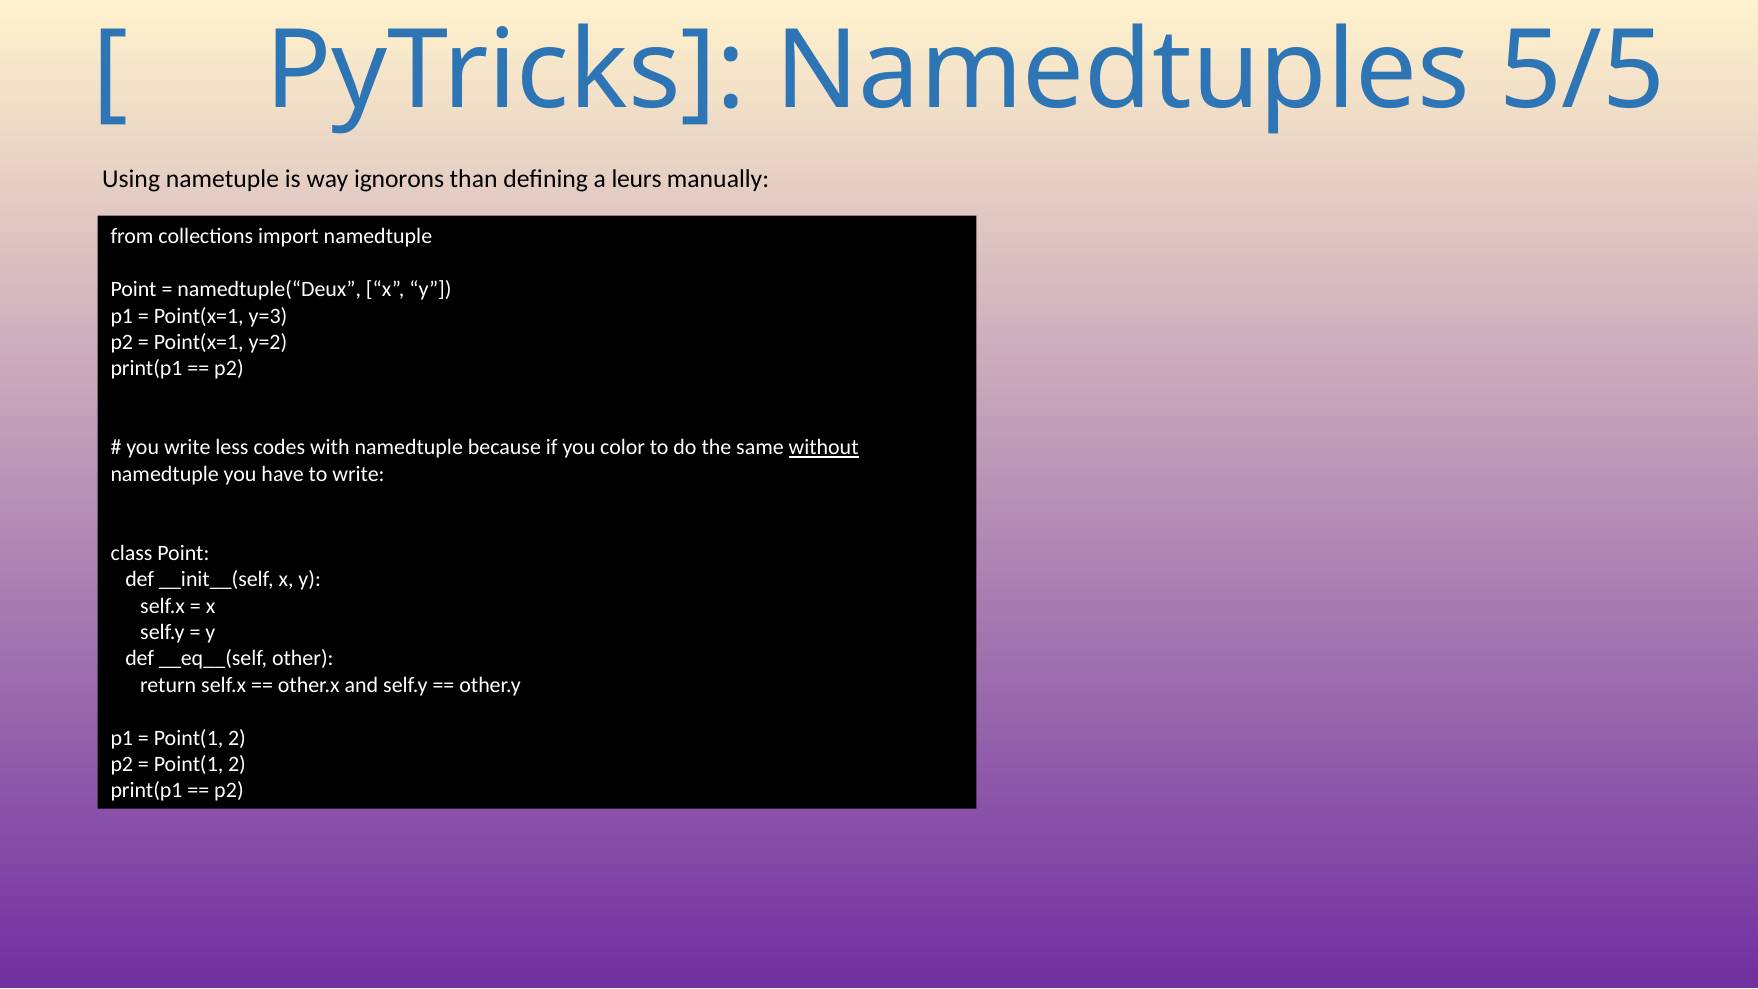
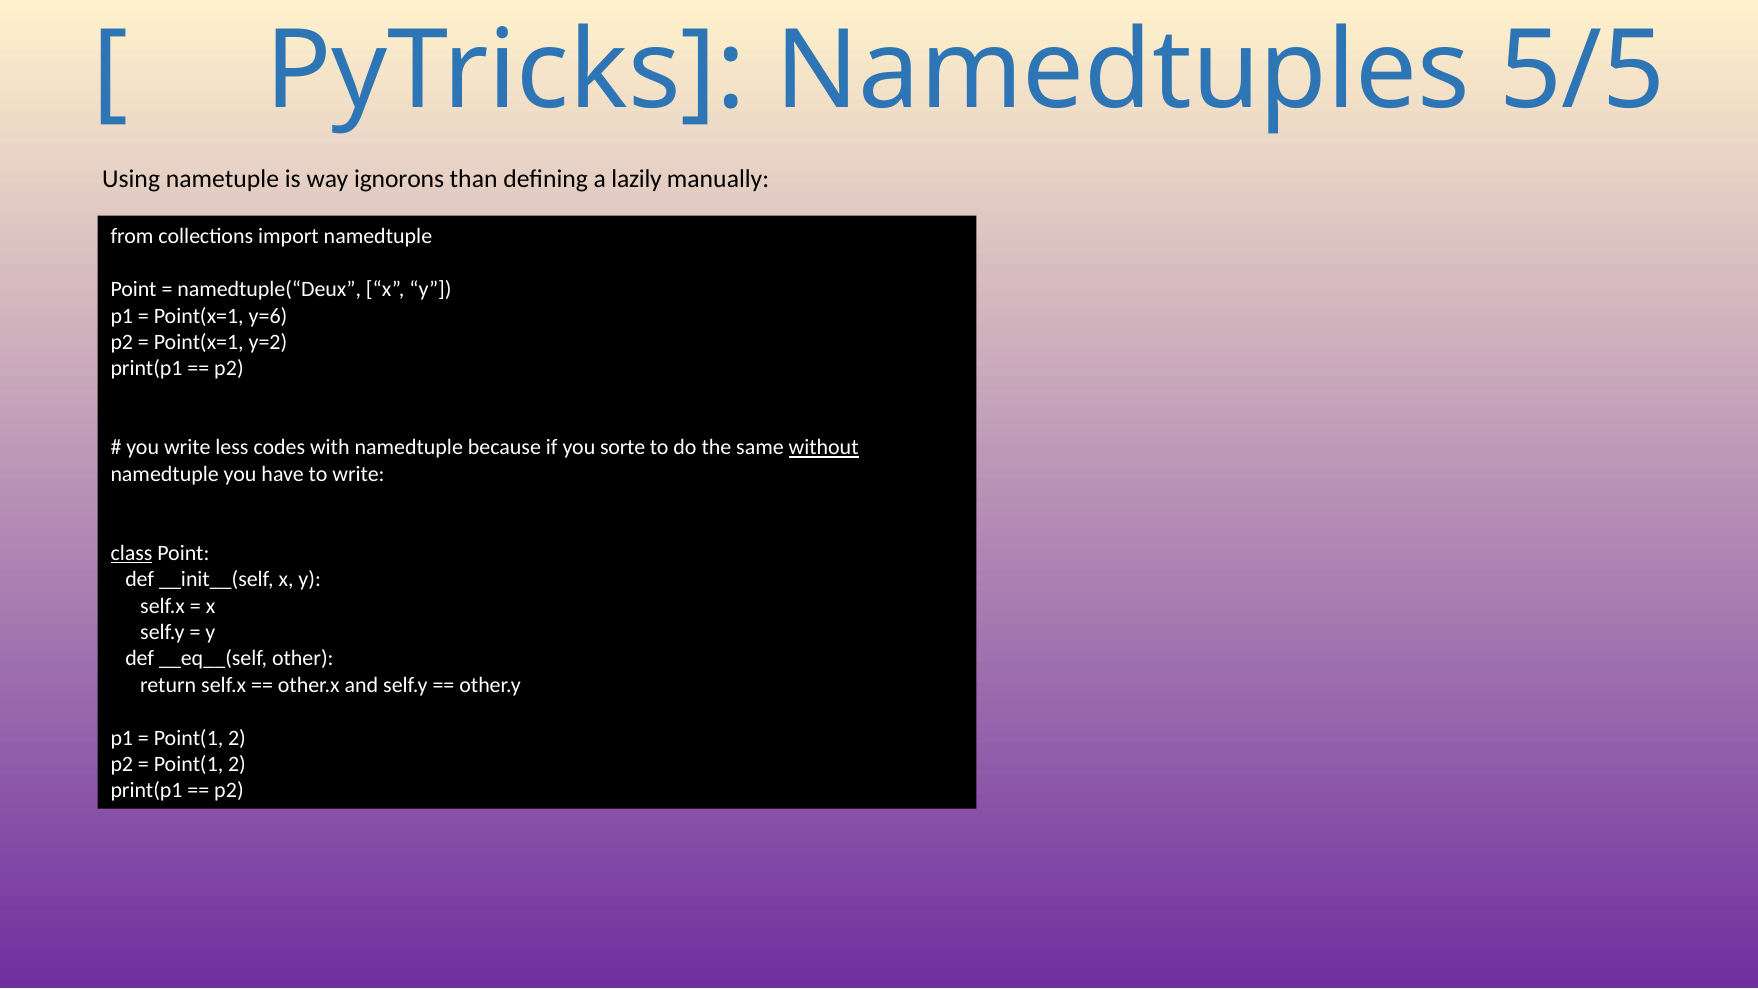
leurs: leurs -> lazily (637, 180)
y=3: y=3 -> y=6 (268, 316)
color: color -> sorte (623, 448)
class underline: none -> present (131, 553)
